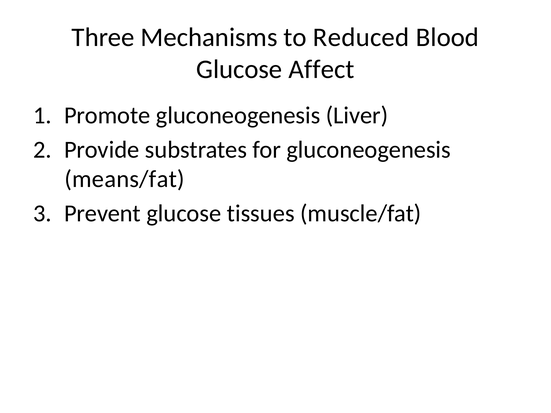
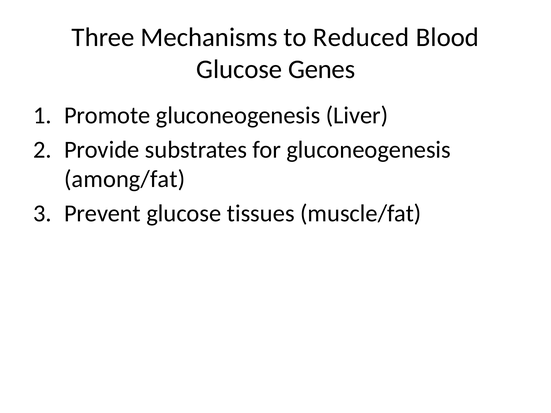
Affect: Affect -> Genes (322, 69)
means/fat: means/fat -> among/fat (125, 179)
